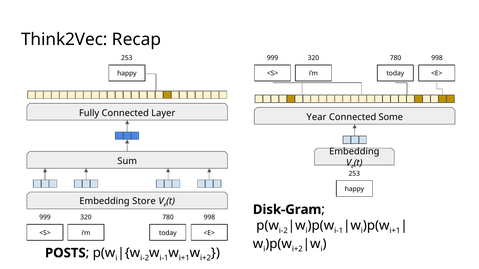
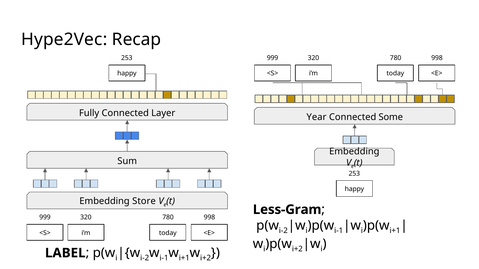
Think2Vec: Think2Vec -> Hype2Vec (64, 40)
Disk-Gram: Disk-Gram -> Less-Gram (287, 210)
POSTS: POSTS -> LABEL (65, 253)
